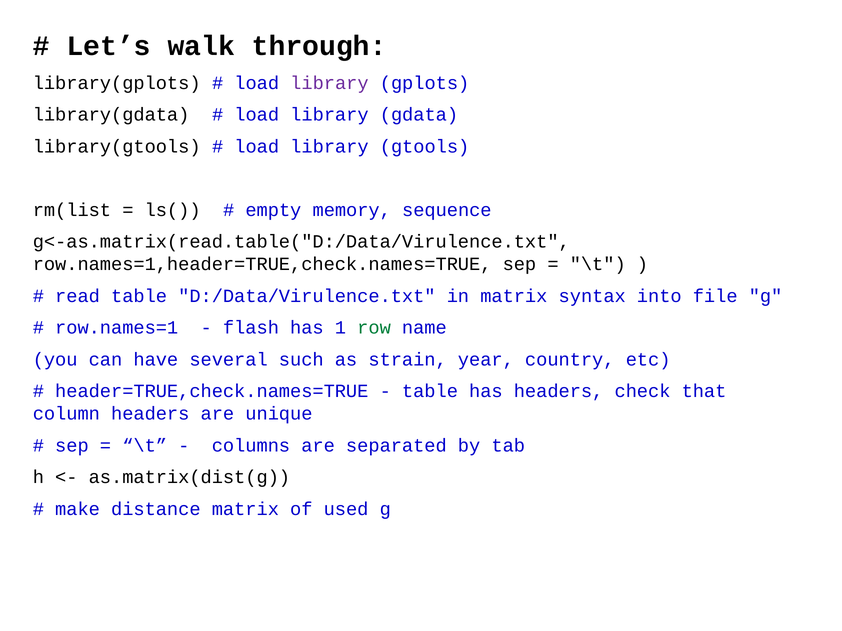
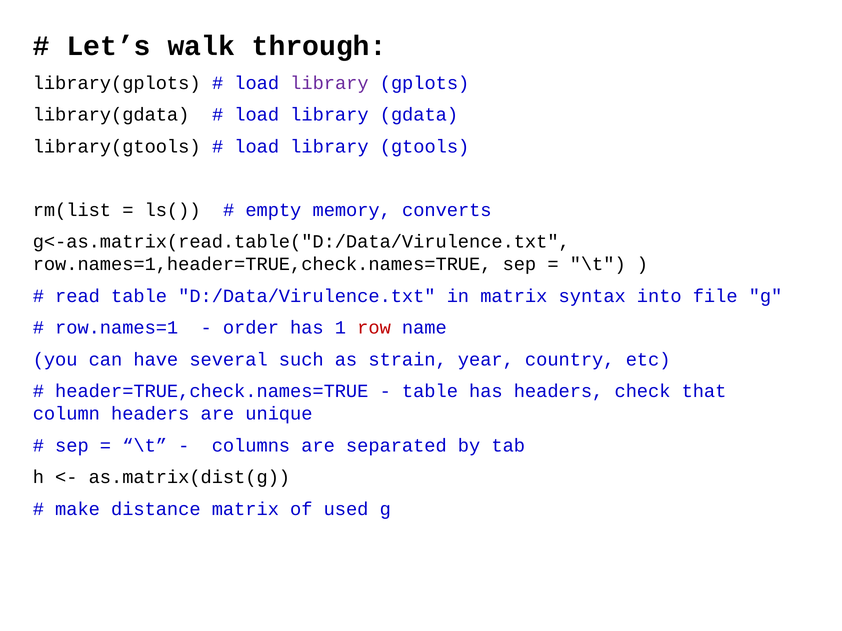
sequence: sequence -> converts (447, 210)
flash: flash -> order (251, 328)
row colour: green -> red (374, 328)
